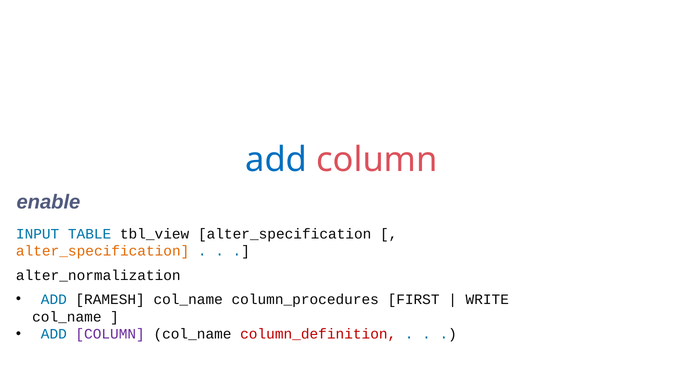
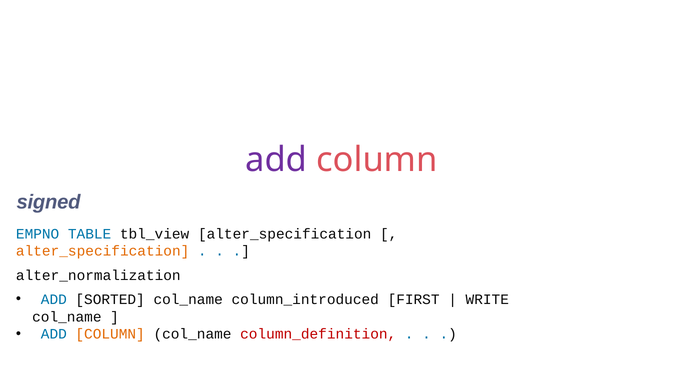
add colour: blue -> purple (276, 160)
enable: enable -> signed (49, 202)
INPUT: INPUT -> EMPNO (38, 234)
RAMESH: RAMESH -> SORTED (110, 300)
column_procedures: column_procedures -> column_introduced (305, 300)
COLUMN colour: purple -> orange (110, 334)
